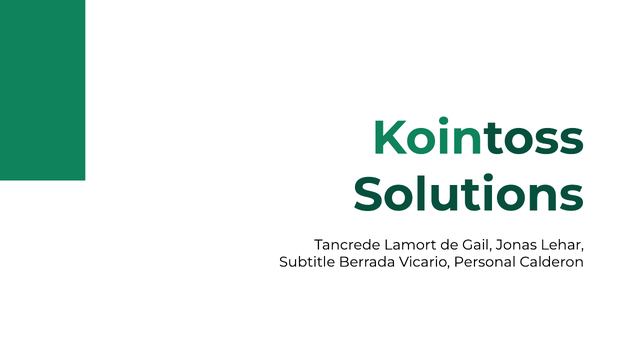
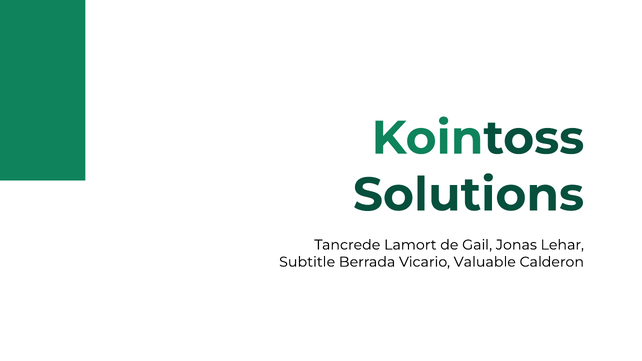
Personal: Personal -> Valuable (485, 262)
